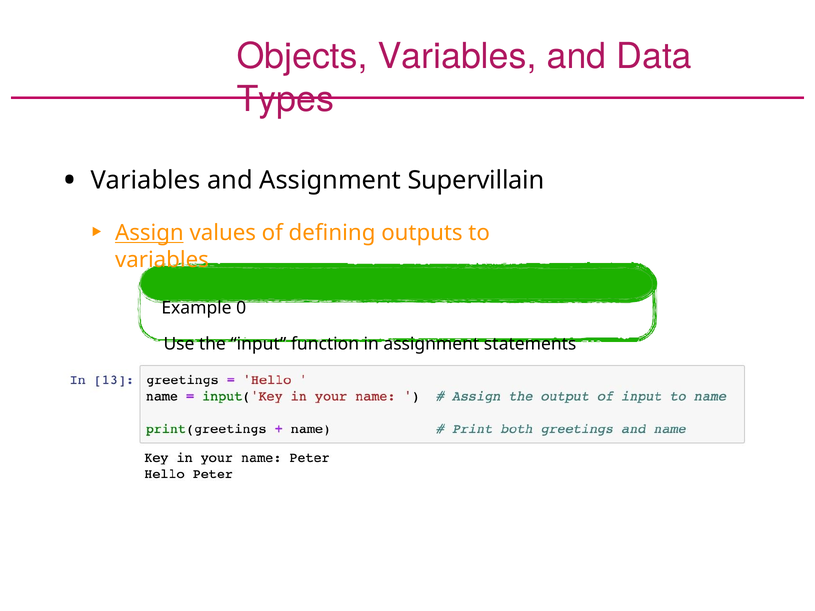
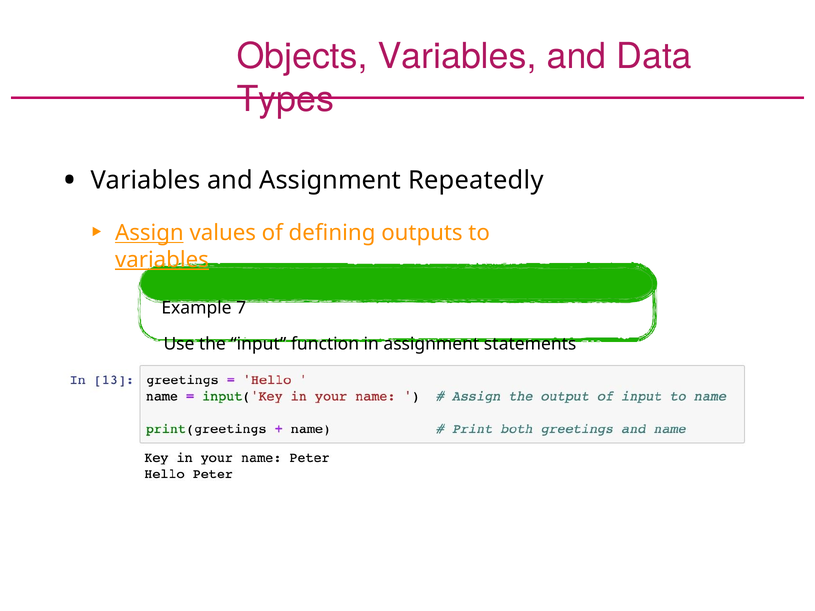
Supervillain: Supervillain -> Repeatedly (476, 180)
variables underline: none -> present (162, 260)
0: 0 -> 7 (241, 308)
